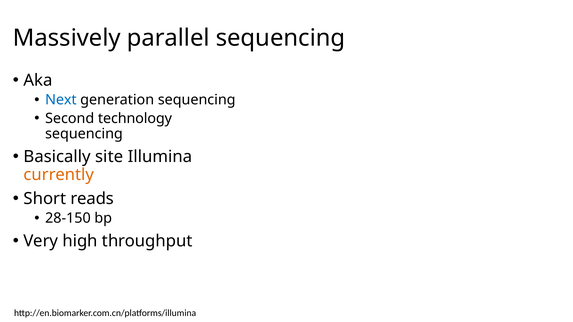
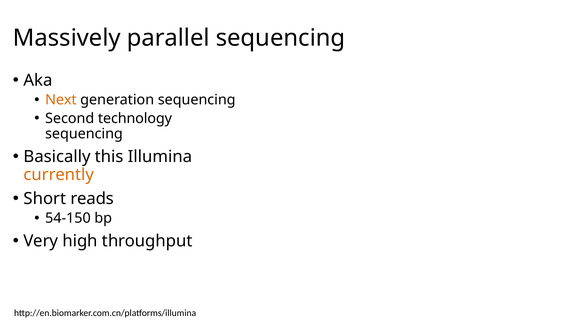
Next colour: blue -> orange (61, 100)
site: site -> this (109, 157)
28-150: 28-150 -> 54-150 (68, 218)
